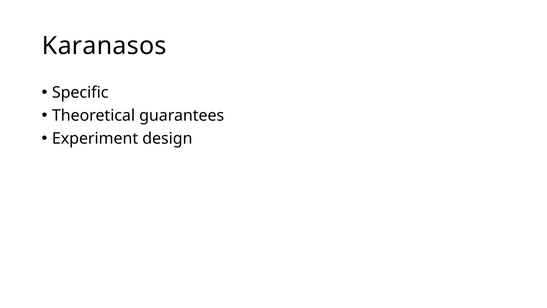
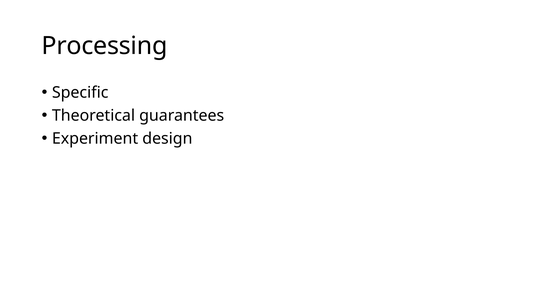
Karanasos: Karanasos -> Processing (105, 46)
